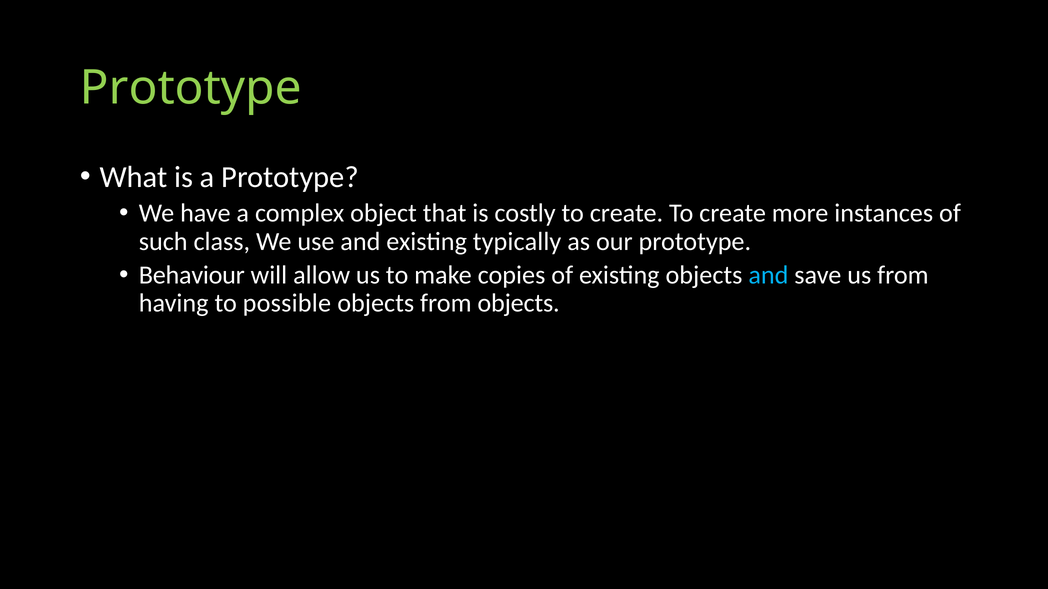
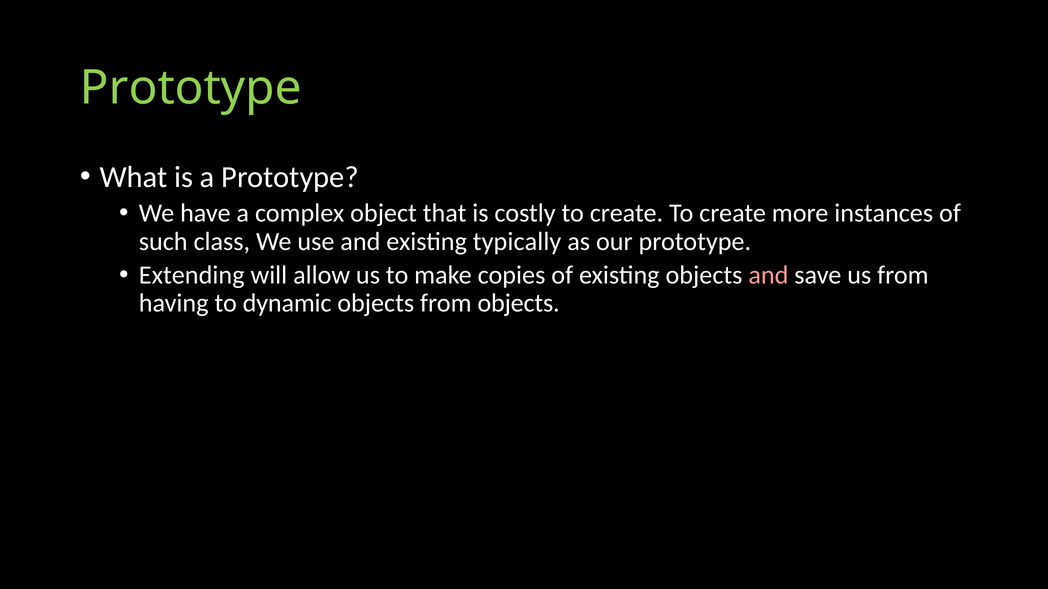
Behaviour: Behaviour -> Extending (192, 275)
and colour: light blue -> pink (768, 275)
possible: possible -> dynamic (287, 304)
